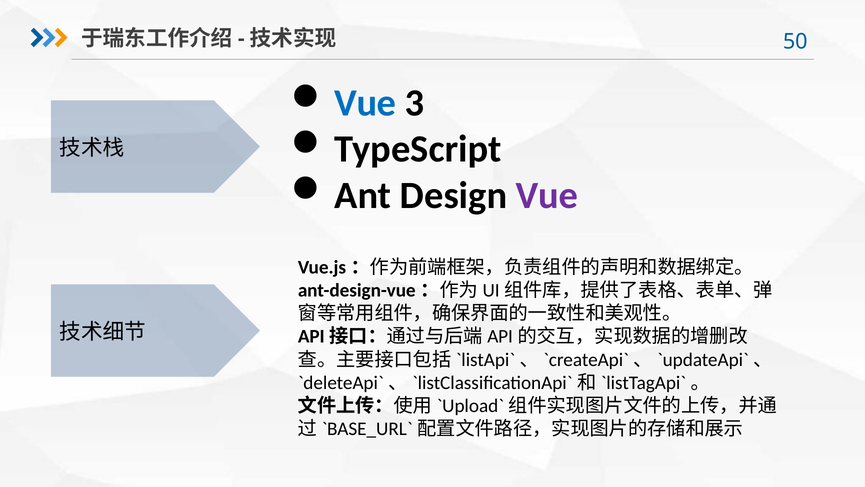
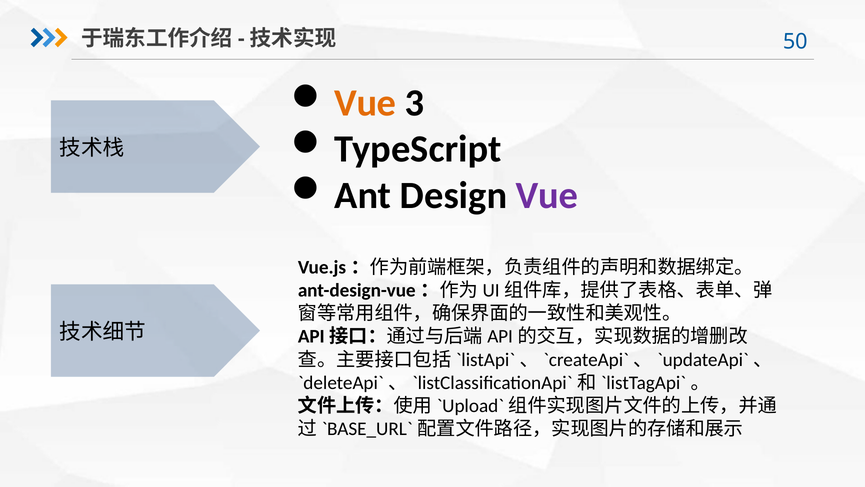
Vue colour: blue -> orange (365, 103)
